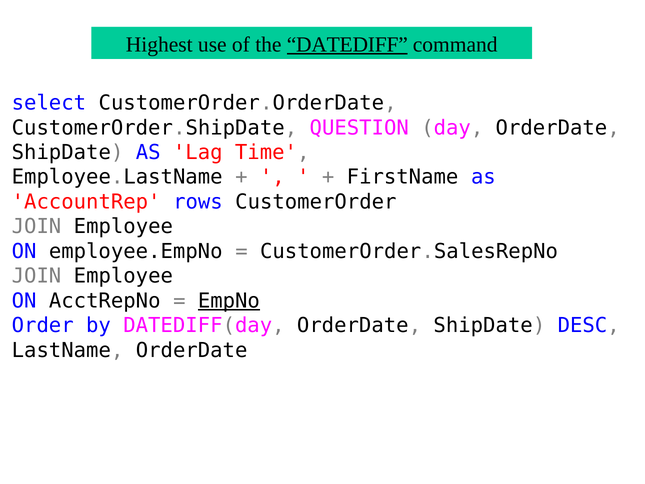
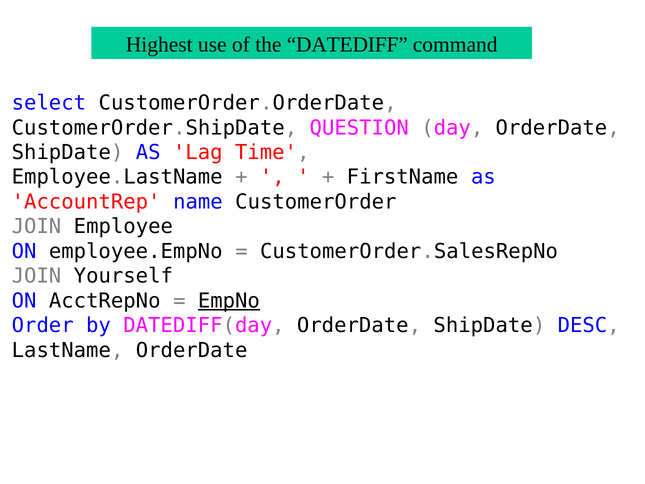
DATEDIFF underline: present -> none (347, 44)
rows: rows -> name (198, 202)
Employee: Employee -> Yourself (123, 276)
